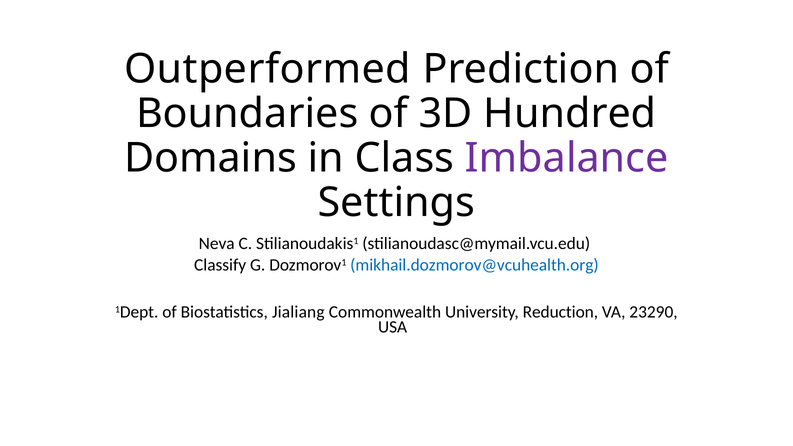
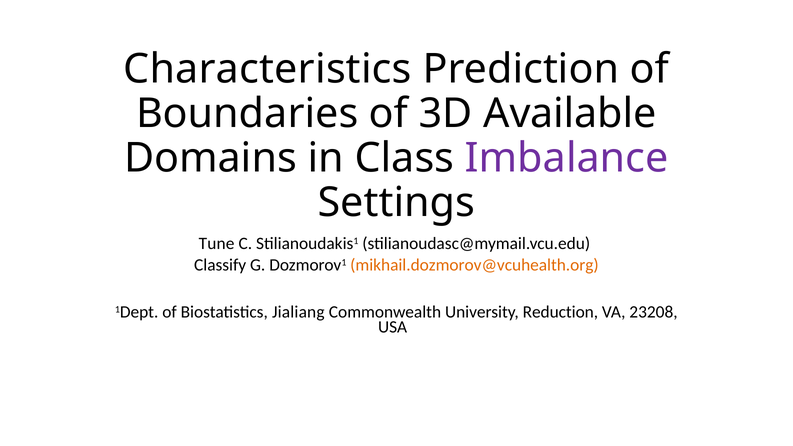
Outperformed: Outperformed -> Characteristics (268, 69)
Hundred: Hundred -> Available (570, 114)
Neva: Neva -> Tune (217, 244)
mikhail.dozmorov@vcuhealth.org colour: blue -> orange (474, 265)
23290: 23290 -> 23208 (654, 312)
